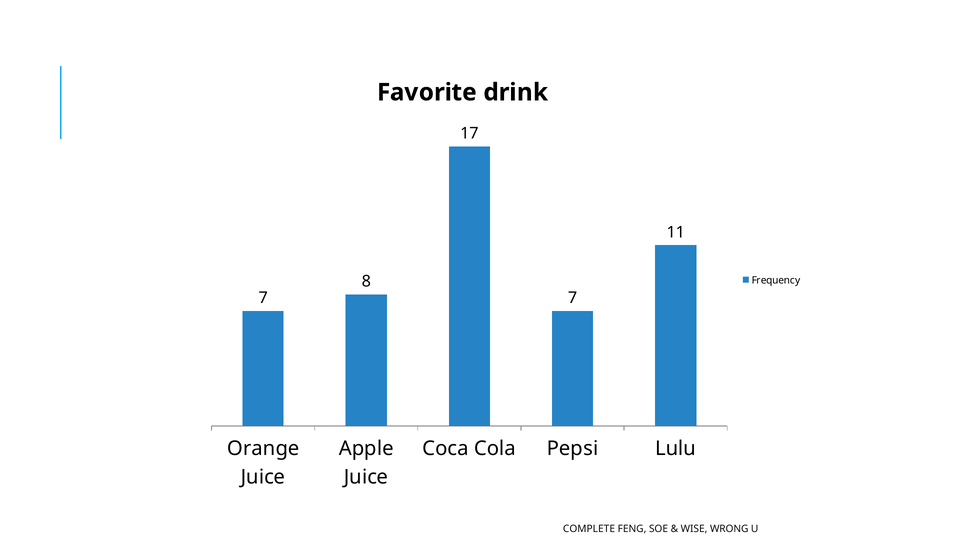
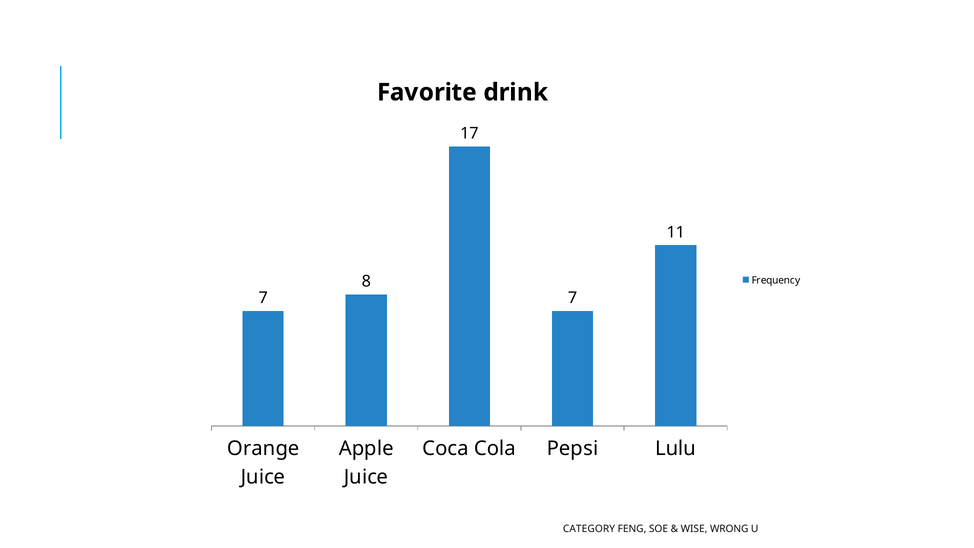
COMPLETE: COMPLETE -> CATEGORY (589, 529)
